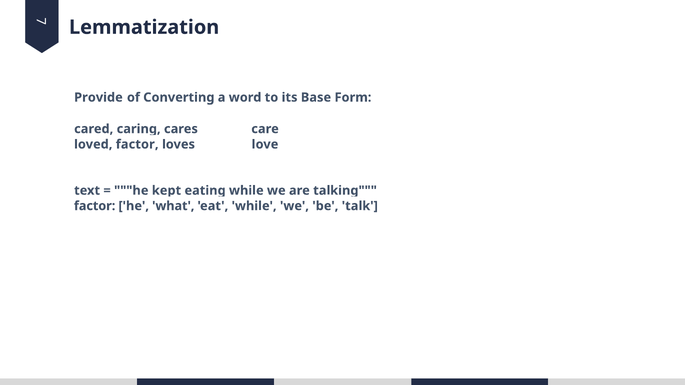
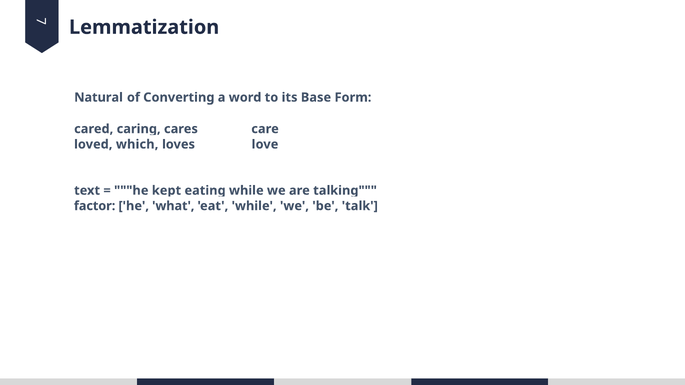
Provide: Provide -> Natural (98, 97)
loved factor: factor -> which (137, 144)
